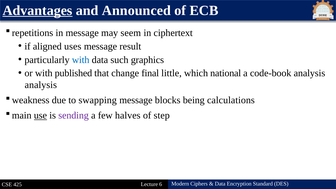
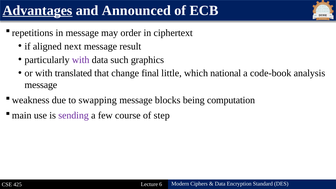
seem: seem -> order (131, 33)
uses: uses -> next (73, 46)
with colour: blue -> purple (81, 60)
published: published -> translated (73, 73)
analysis: analysis -> message (41, 85)
calculations: calculations -> computation (231, 100)
use underline: present -> none (40, 115)
halves: halves -> course (128, 115)
